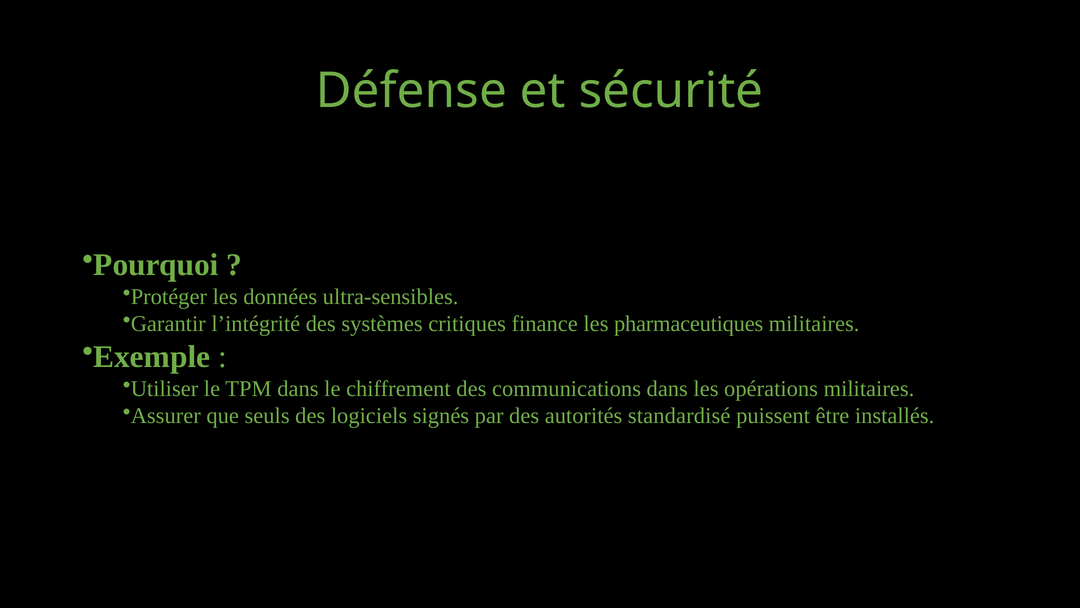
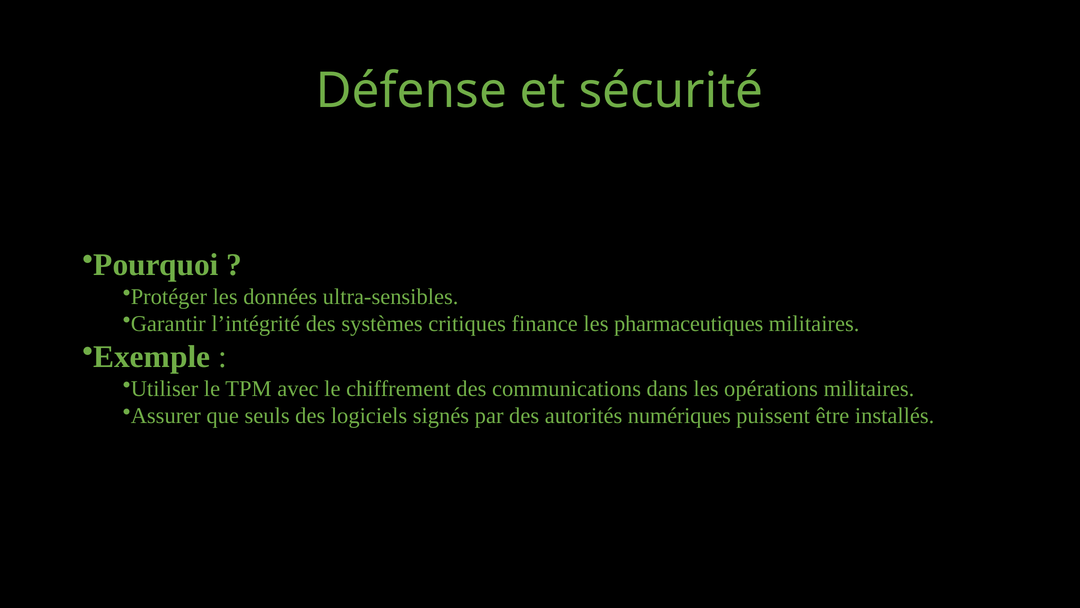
TPM dans: dans -> avec (298, 388)
standardisé: standardisé -> numériques (679, 415)
